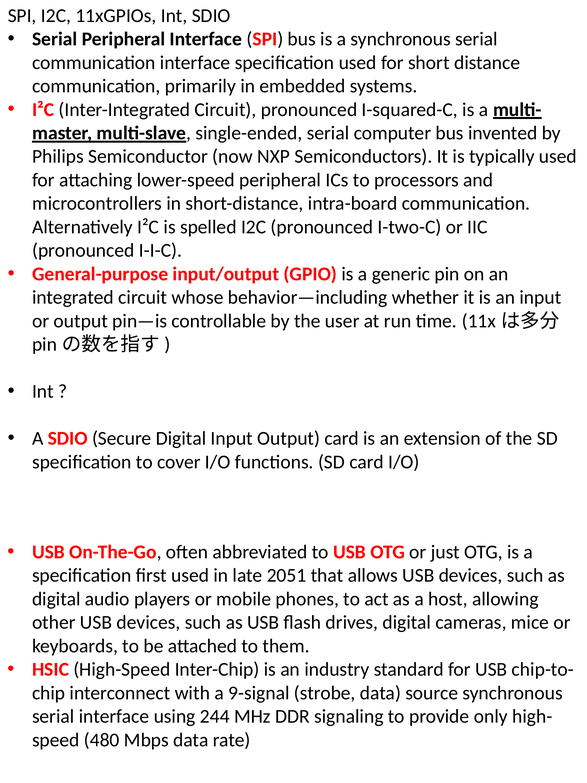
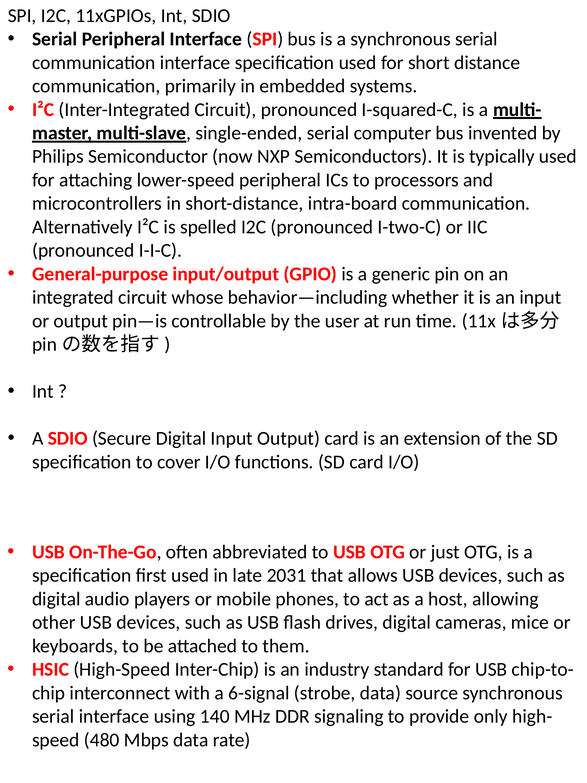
2051: 2051 -> 2031 (286, 575)
9-signal: 9-signal -> 6-signal (259, 693)
244: 244 -> 140 (215, 716)
